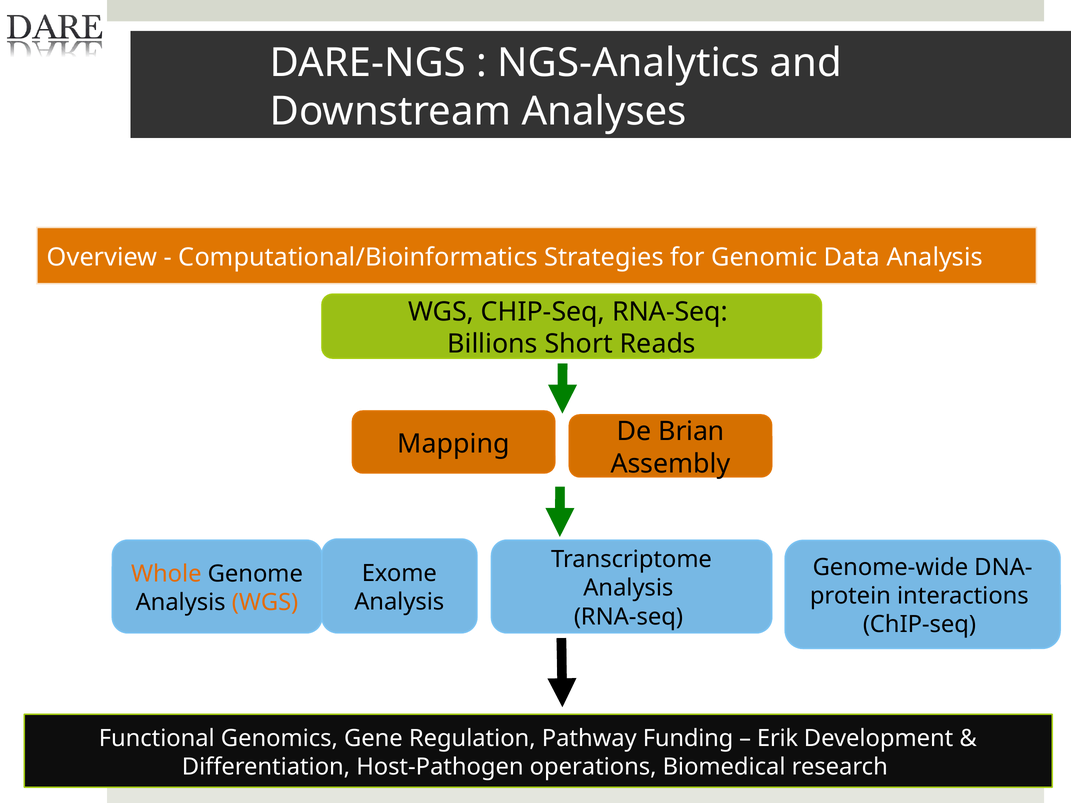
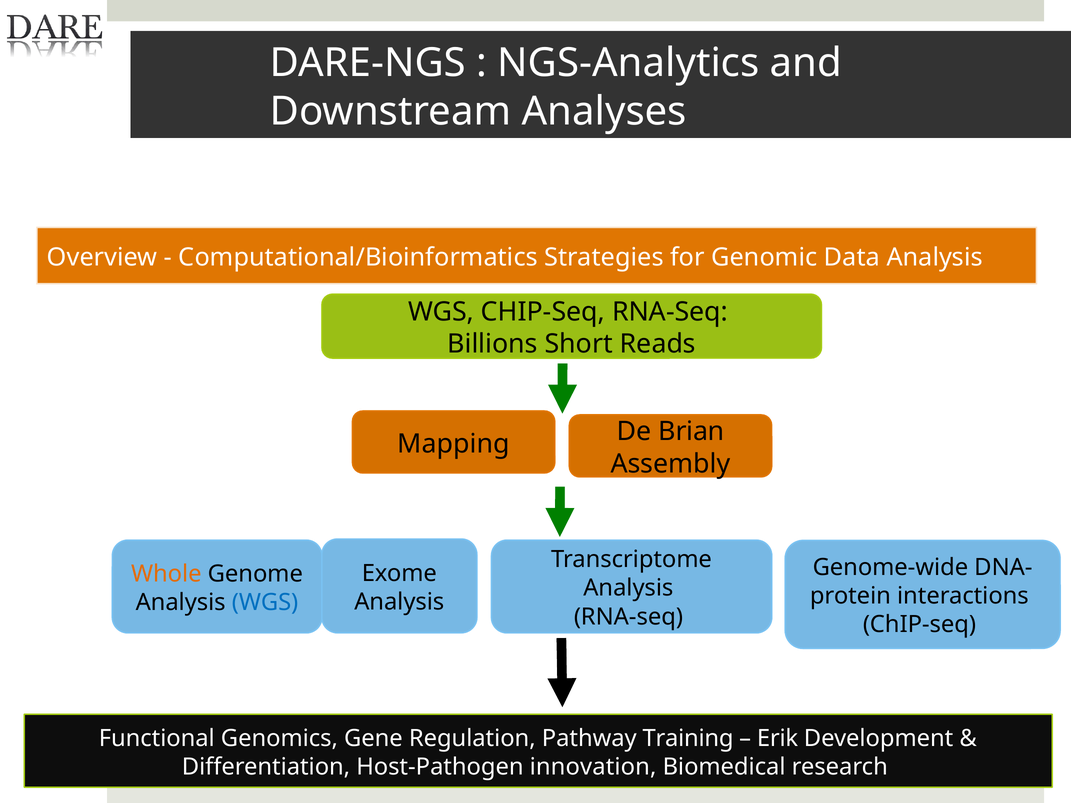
WGS colour: orange -> blue (265, 603)
Funding: Funding -> Training (688, 739)
operations: operations -> innovation (593, 767)
